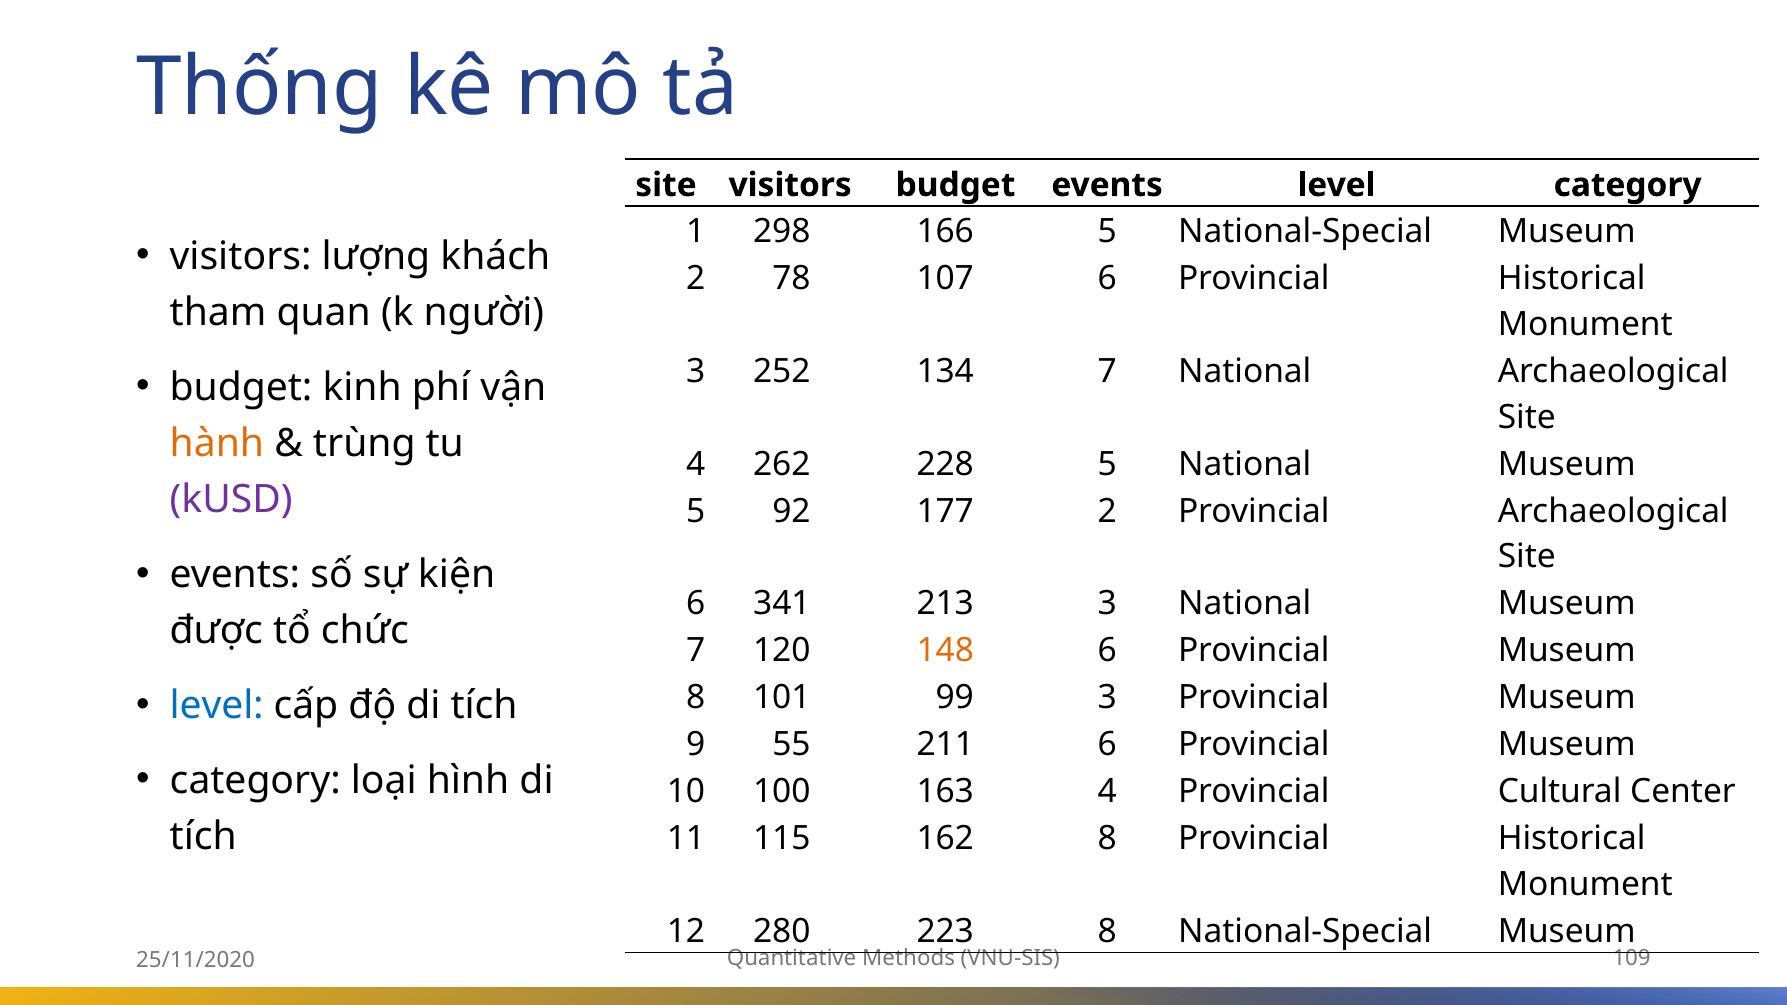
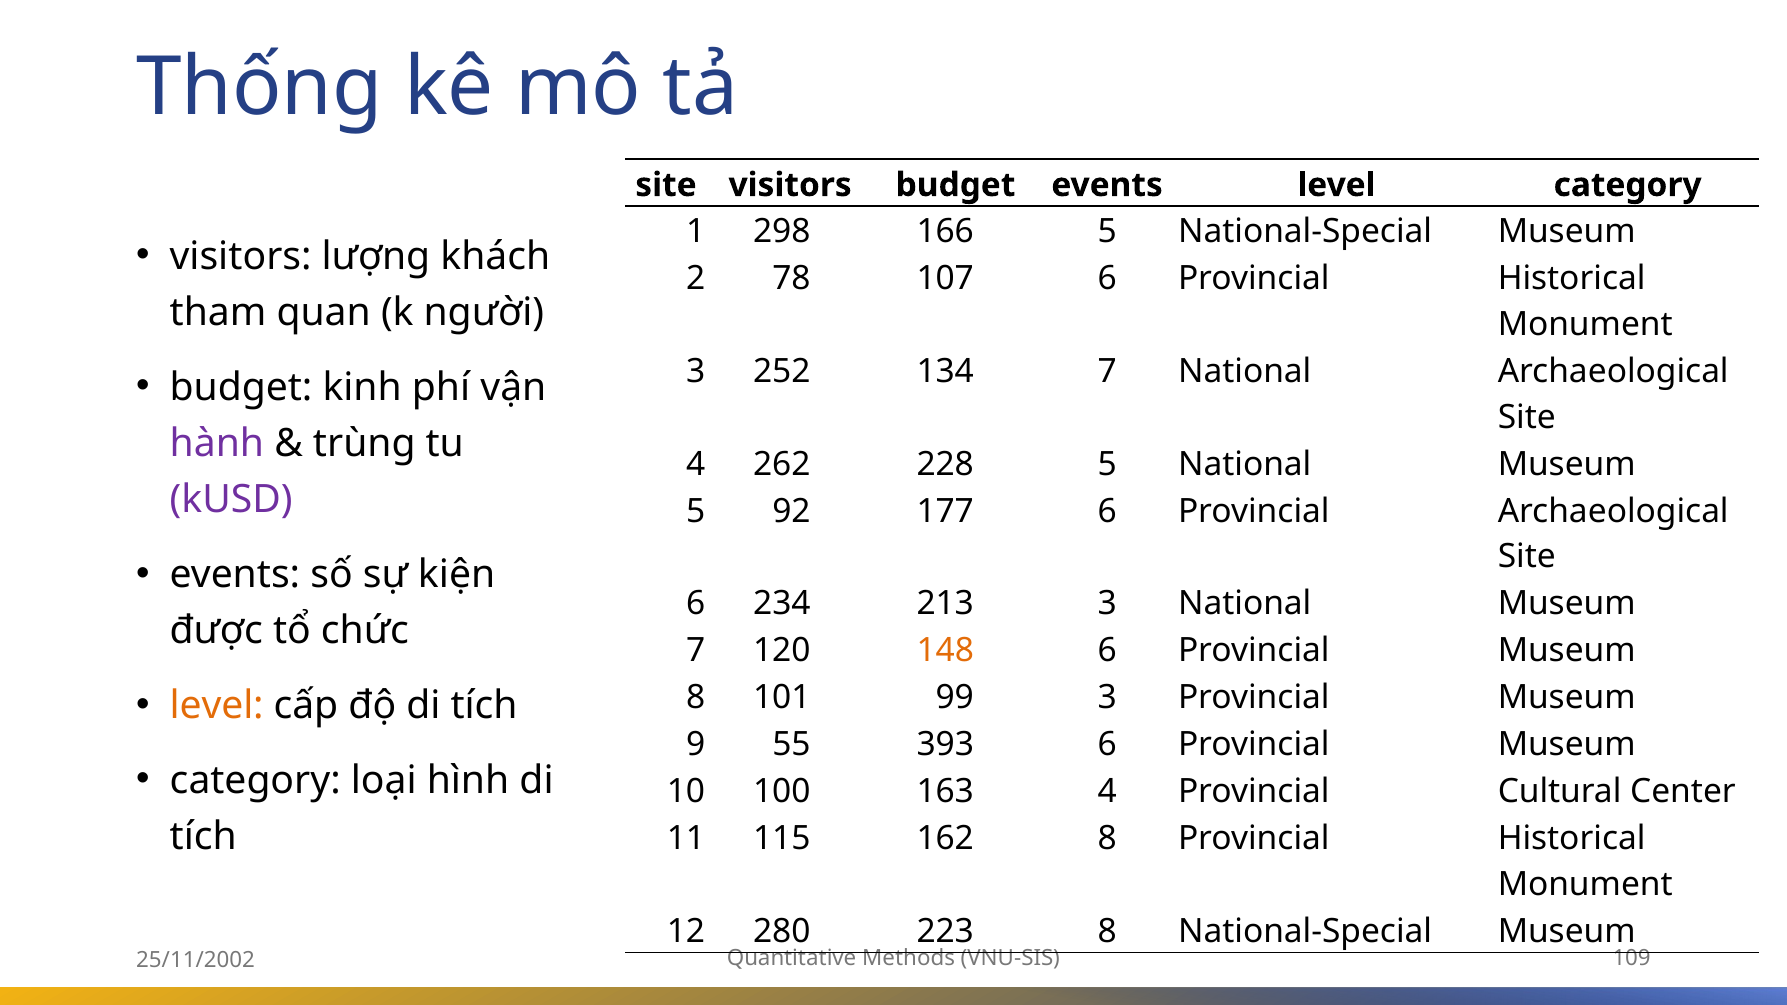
hành colour: orange -> purple (217, 444)
177 2: 2 -> 6 (1107, 511)
341: 341 -> 234 (782, 604)
level colour: blue -> orange (217, 706)
211: 211 -> 393 (945, 745)
25/11/2020: 25/11/2020 -> 25/11/2002 (196, 960)
